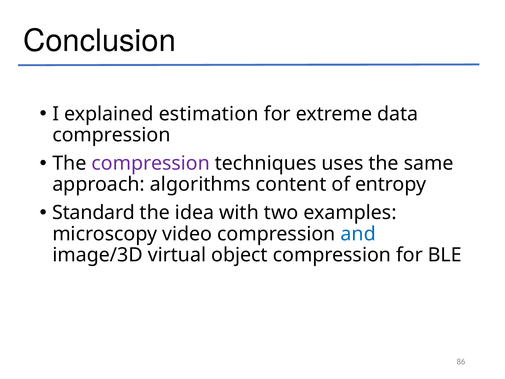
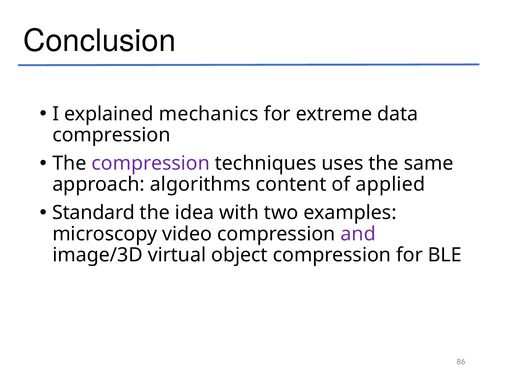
estimation: estimation -> mechanics (209, 114)
entropy: entropy -> applied (390, 184)
and colour: blue -> purple (358, 234)
